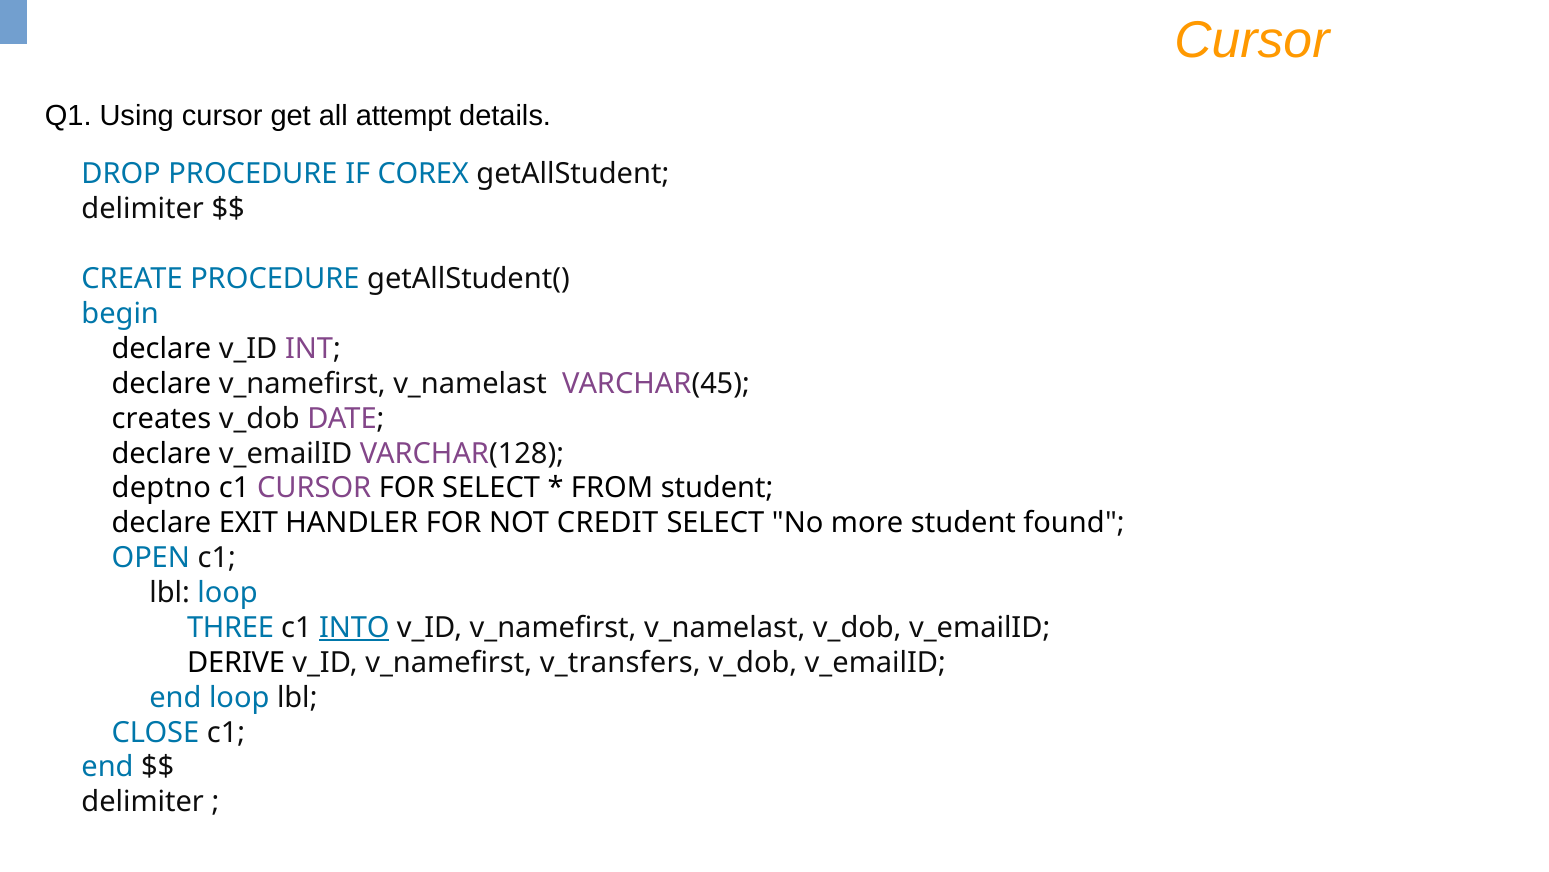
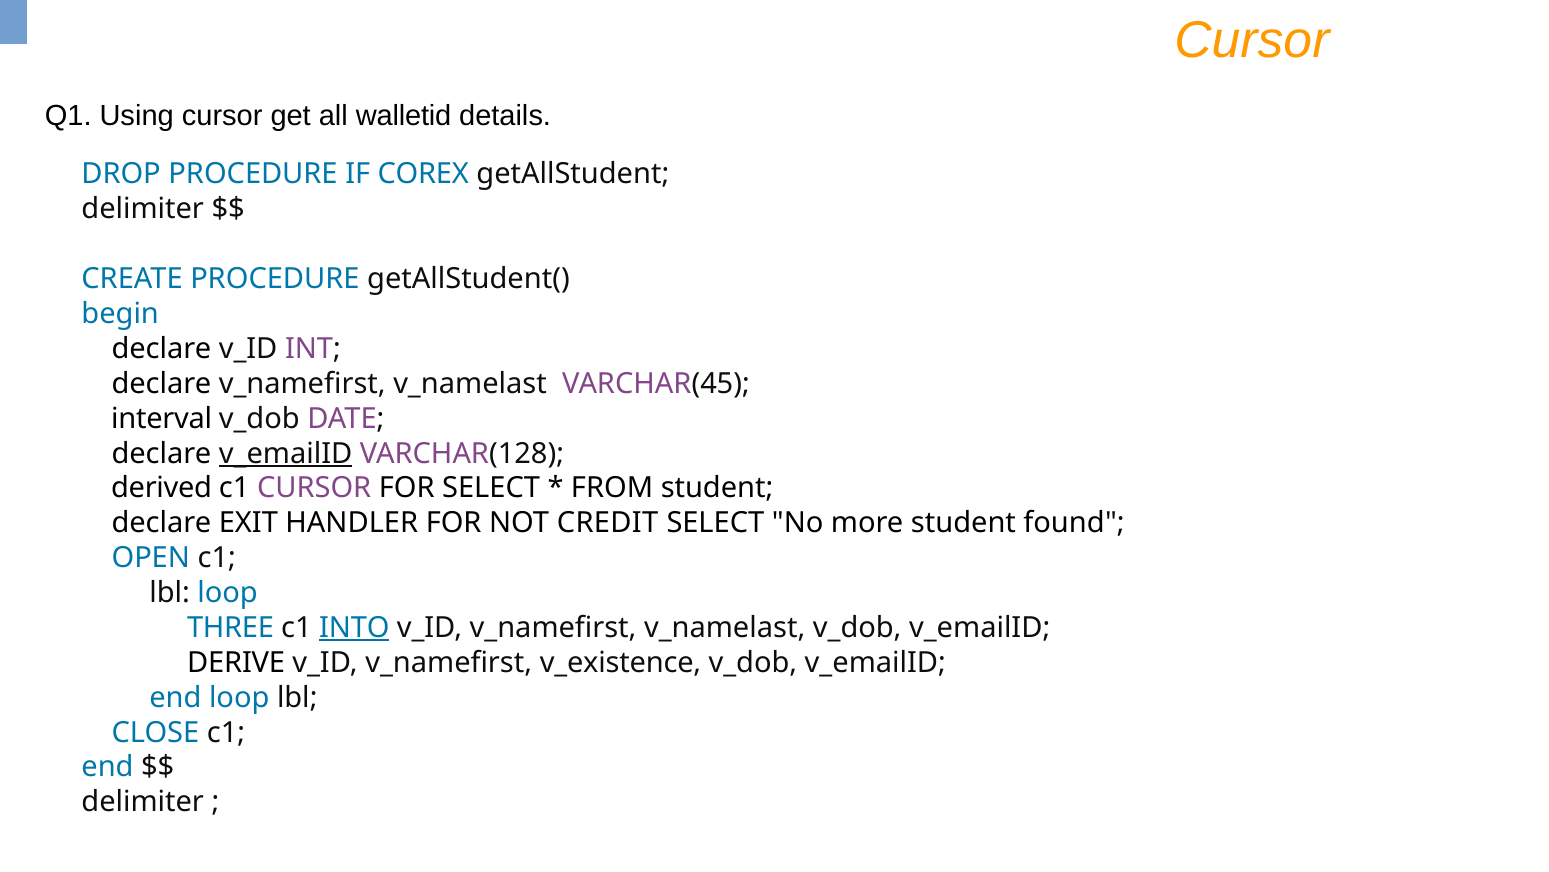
attempt: attempt -> walletid (404, 116)
creates: creates -> interval (162, 418)
v_emailID underline: none -> present (286, 453)
deptno: deptno -> derived (162, 488)
v_transfers: v_transfers -> v_existence (621, 662)
